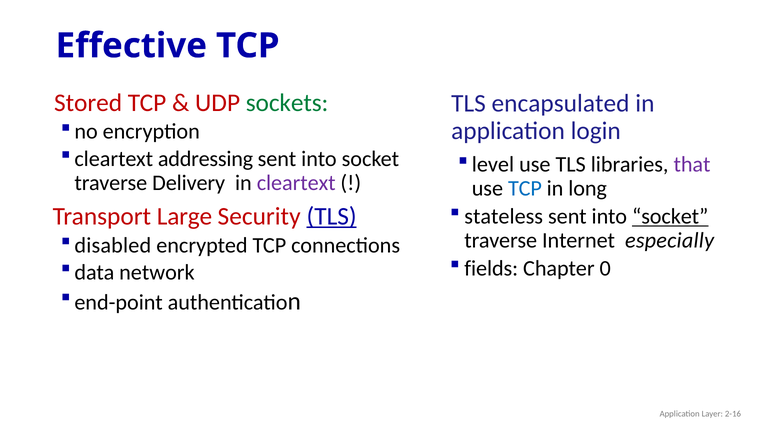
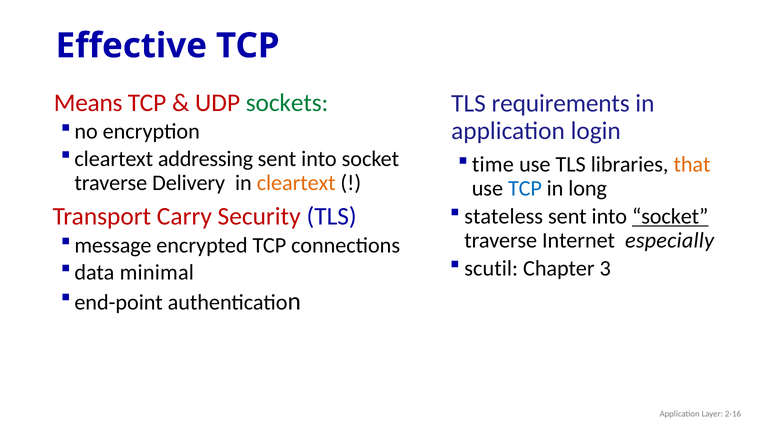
Stored: Stored -> Means (88, 103)
encapsulated: encapsulated -> requirements (561, 103)
level: level -> time (493, 165)
that colour: purple -> orange (692, 165)
cleartext colour: purple -> orange (296, 183)
Large: Large -> Carry (184, 216)
TLS underline: present -> none (332, 216)
disabled: disabled -> message (113, 245)
fields: fields -> scutil (491, 268)
0: 0 -> 3 (605, 268)
network: network -> minimal (157, 272)
